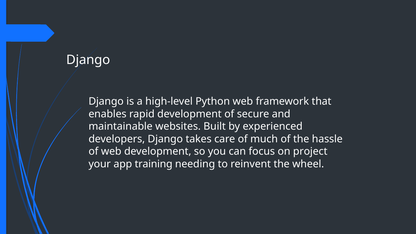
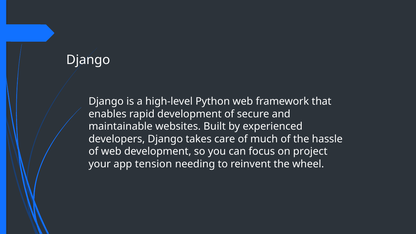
training: training -> tension (154, 164)
